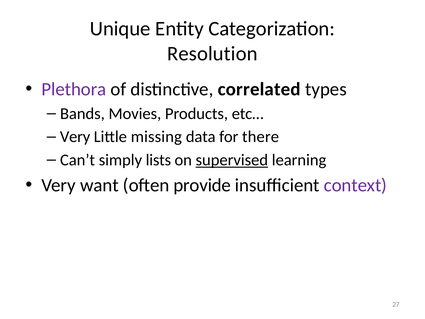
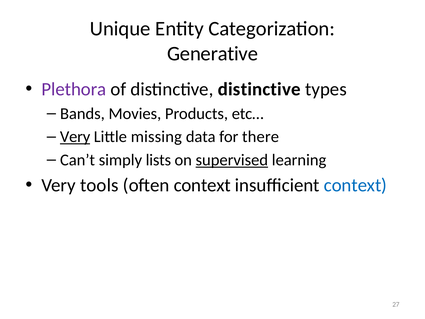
Resolution: Resolution -> Generative (213, 54)
distinctive correlated: correlated -> distinctive (259, 89)
Very underline: none -> present (75, 137)
want: want -> tools (99, 185)
often provide: provide -> context (202, 185)
context colour: purple -> blue (355, 185)
